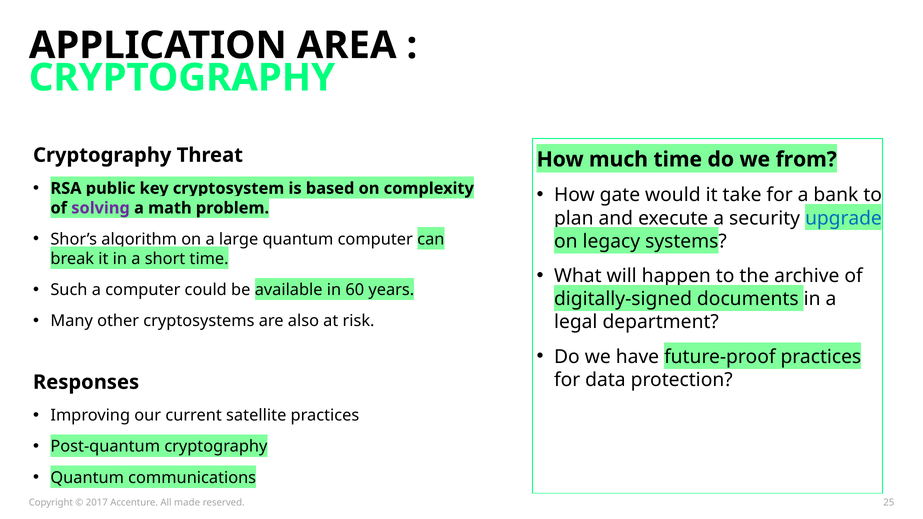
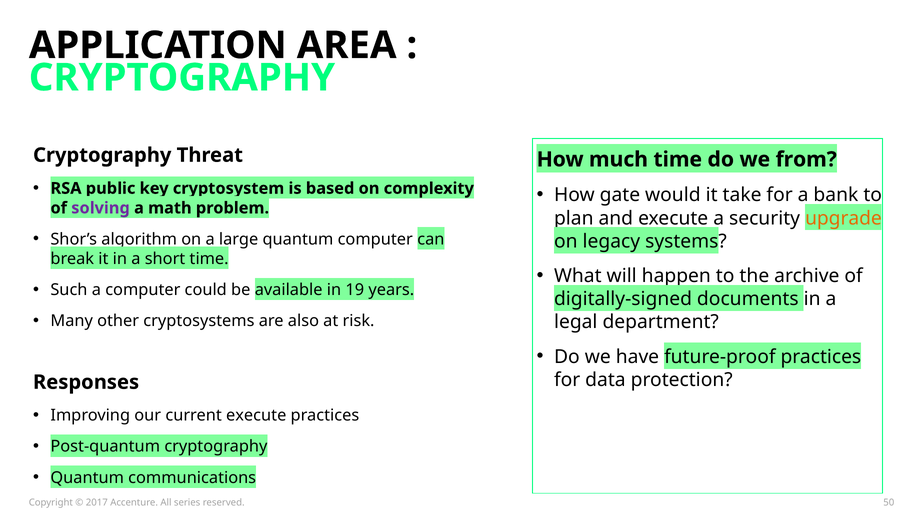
upgrade colour: blue -> orange (843, 218)
60: 60 -> 19 (355, 290)
current satellite: satellite -> execute (256, 416)
made: made -> series (187, 503)
25: 25 -> 50 (889, 503)
